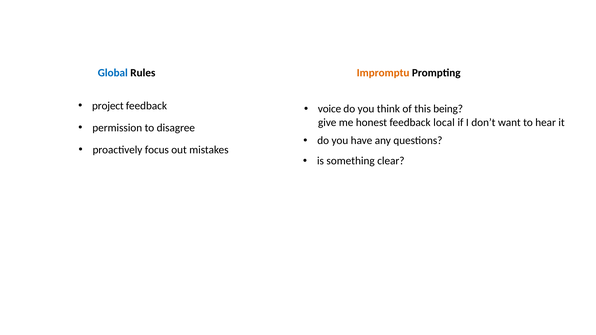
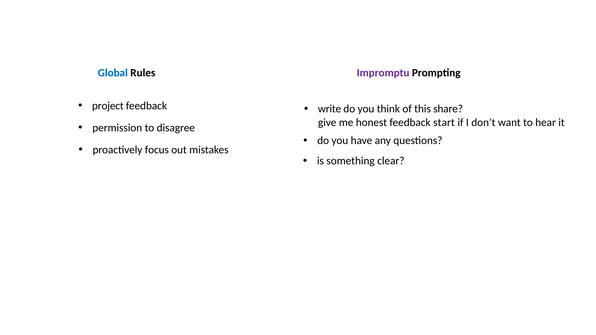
Impromptu colour: orange -> purple (383, 73)
voice: voice -> write (330, 109)
being: being -> share (448, 109)
local: local -> start (444, 122)
